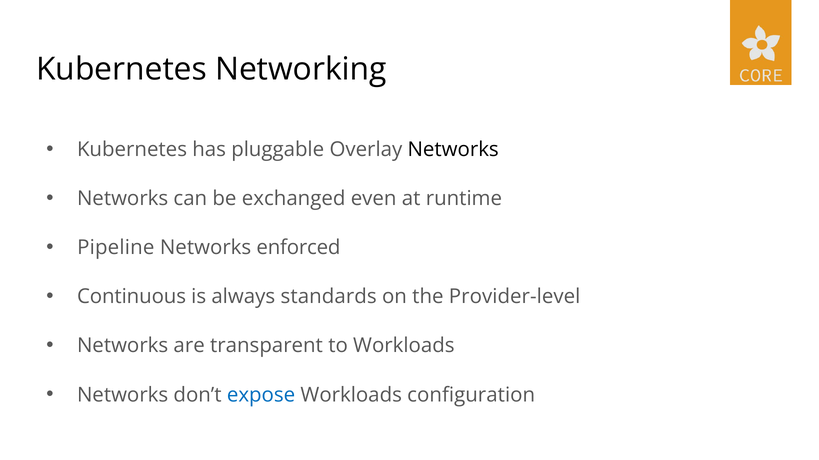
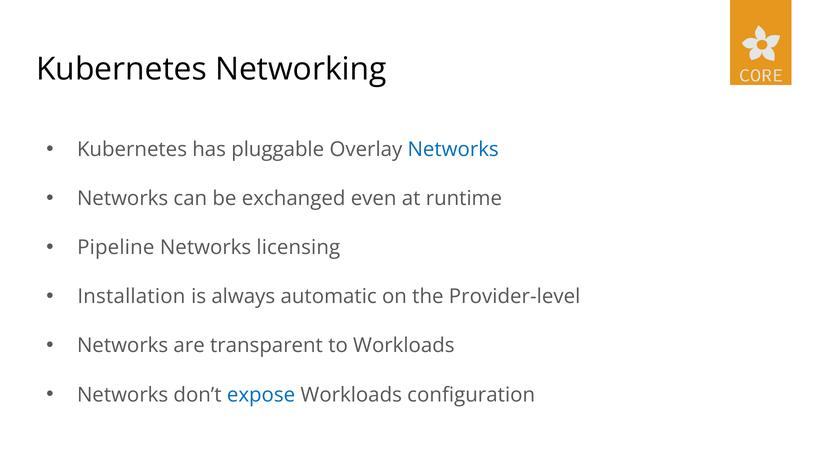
Networks colour: black -> blue (453, 150)
enforced: enforced -> licensing (298, 248)
Continuous: Continuous -> Installation (131, 297)
standards: standards -> automatic (329, 297)
